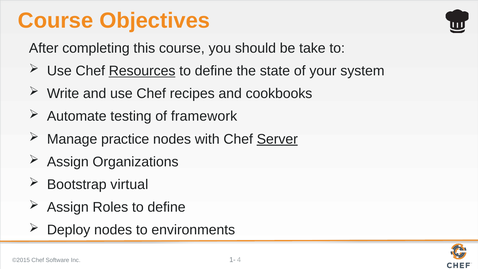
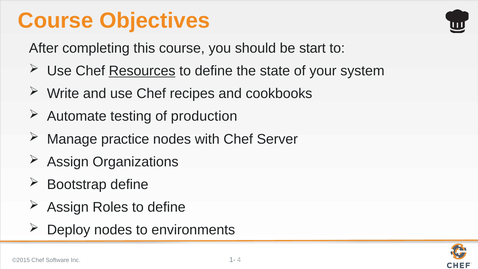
take: take -> start (312, 48)
framework: framework -> production (204, 116)
Server underline: present -> none (277, 139)
Bootstrap virtual: virtual -> define (129, 184)
